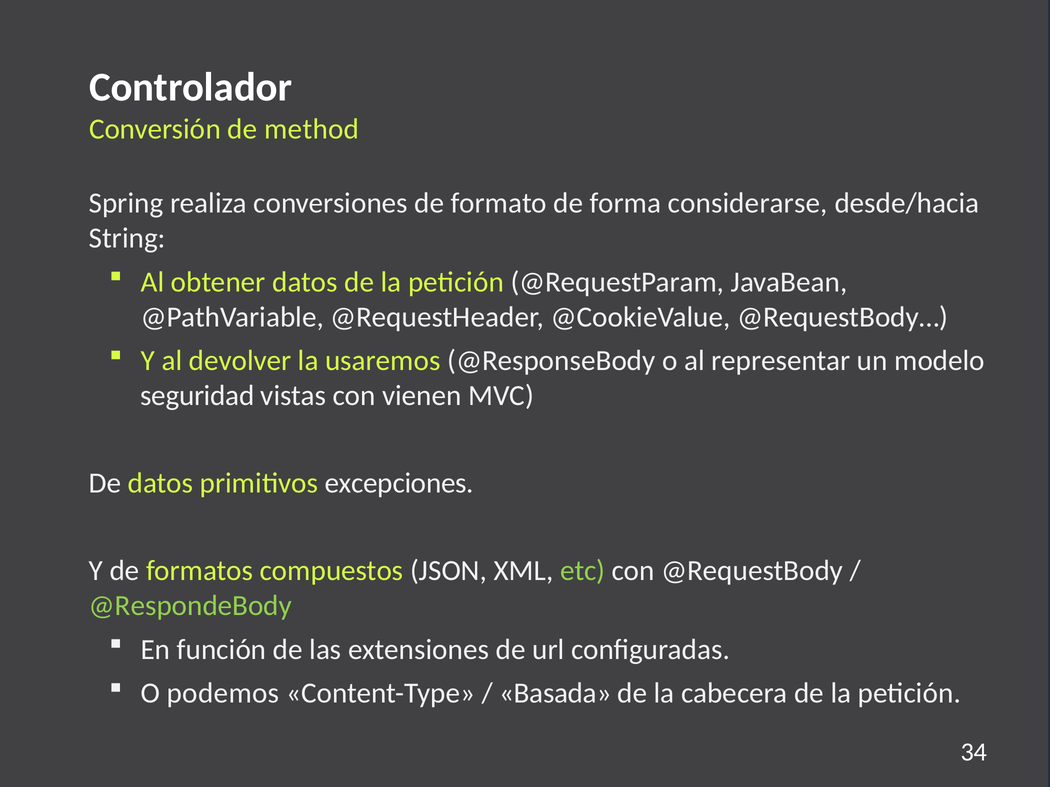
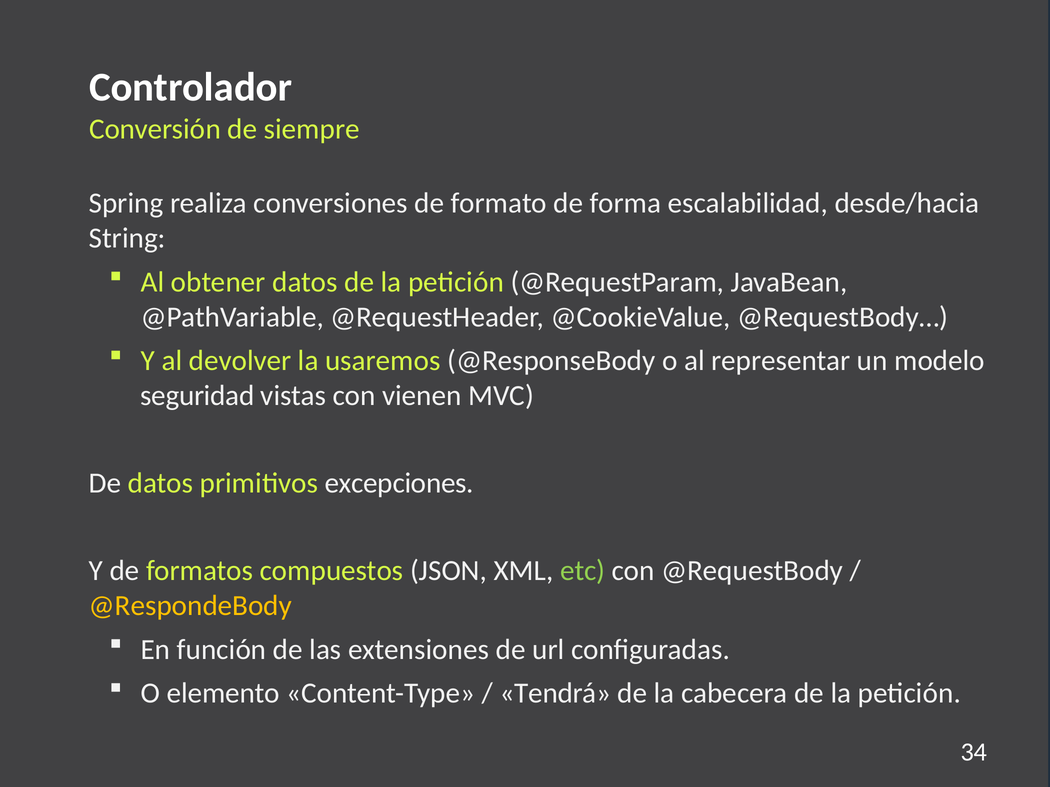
method: method -> siempre (312, 129)
considerarse: considerarse -> escalabilidad (748, 203)
@RespondeBody colour: light green -> yellow (190, 606)
podemos: podemos -> elemento (223, 694)
Basada: Basada -> Tendrá (555, 694)
